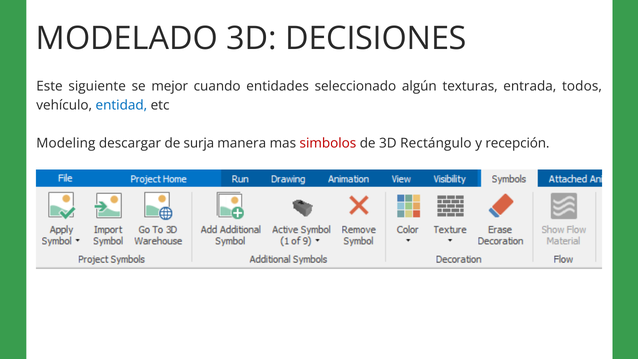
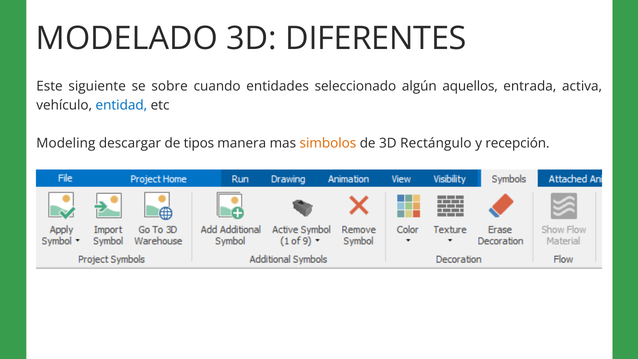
DECISIONES: DECISIONES -> DIFERENTES (376, 39)
mejor: mejor -> sobre (170, 86)
texturas: texturas -> aquellos (470, 86)
todos: todos -> activa (582, 86)
surja: surja -> tipos (199, 143)
simbolos colour: red -> orange (328, 143)
